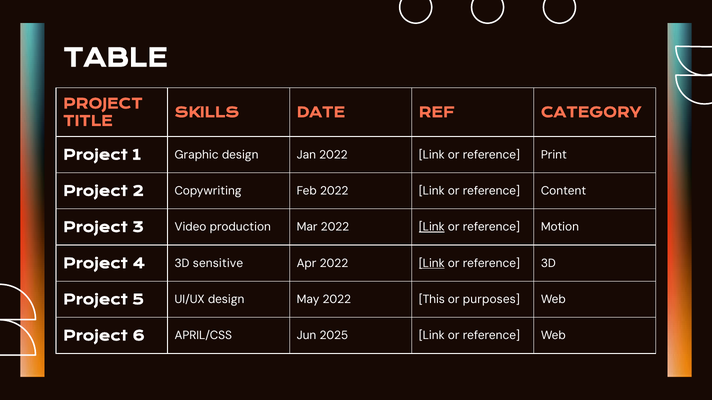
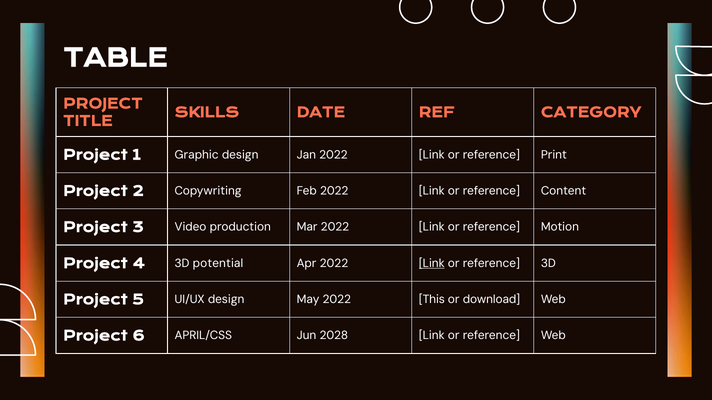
Link underline: present -> none (432, 227)
sensitive: sensitive -> potential (218, 264)
purposes: purposes -> download (491, 300)
2025: 2025 -> 2028 (334, 336)
